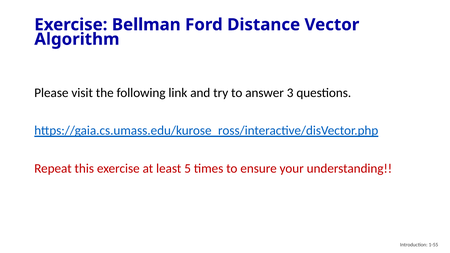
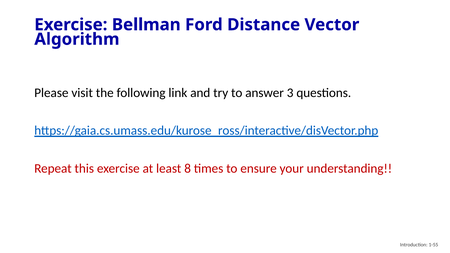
5: 5 -> 8 (188, 169)
